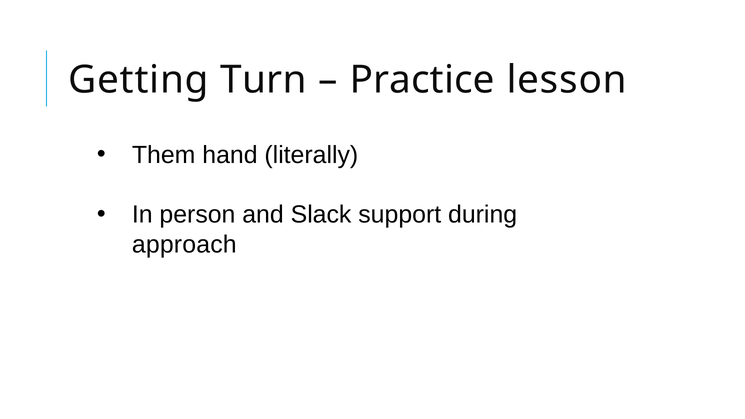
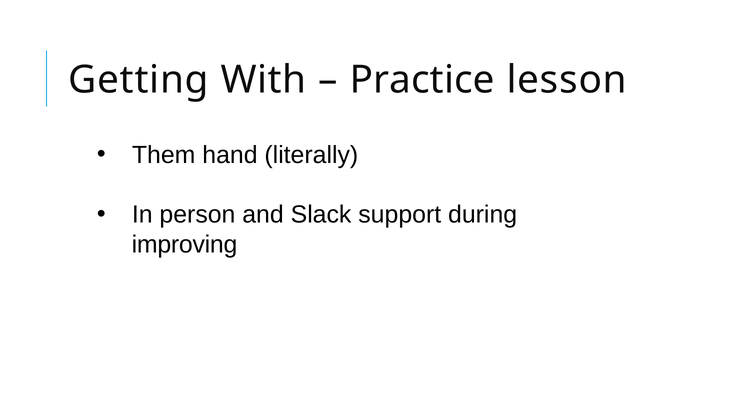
Turn: Turn -> With (263, 80)
approach: approach -> improving (184, 244)
